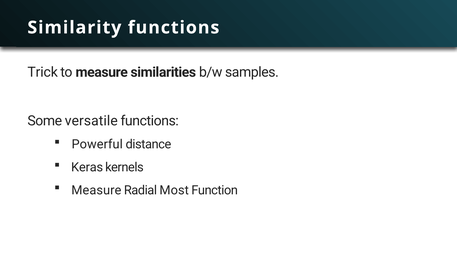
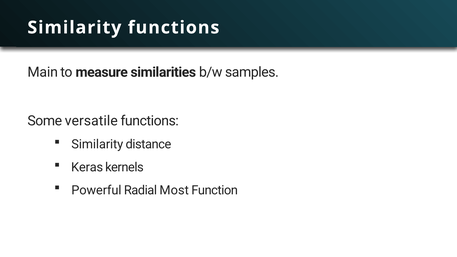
Trick: Trick -> Main (43, 72)
Powerful: Powerful -> Similarity (97, 144)
Measure: Measure -> Powerful (96, 190)
